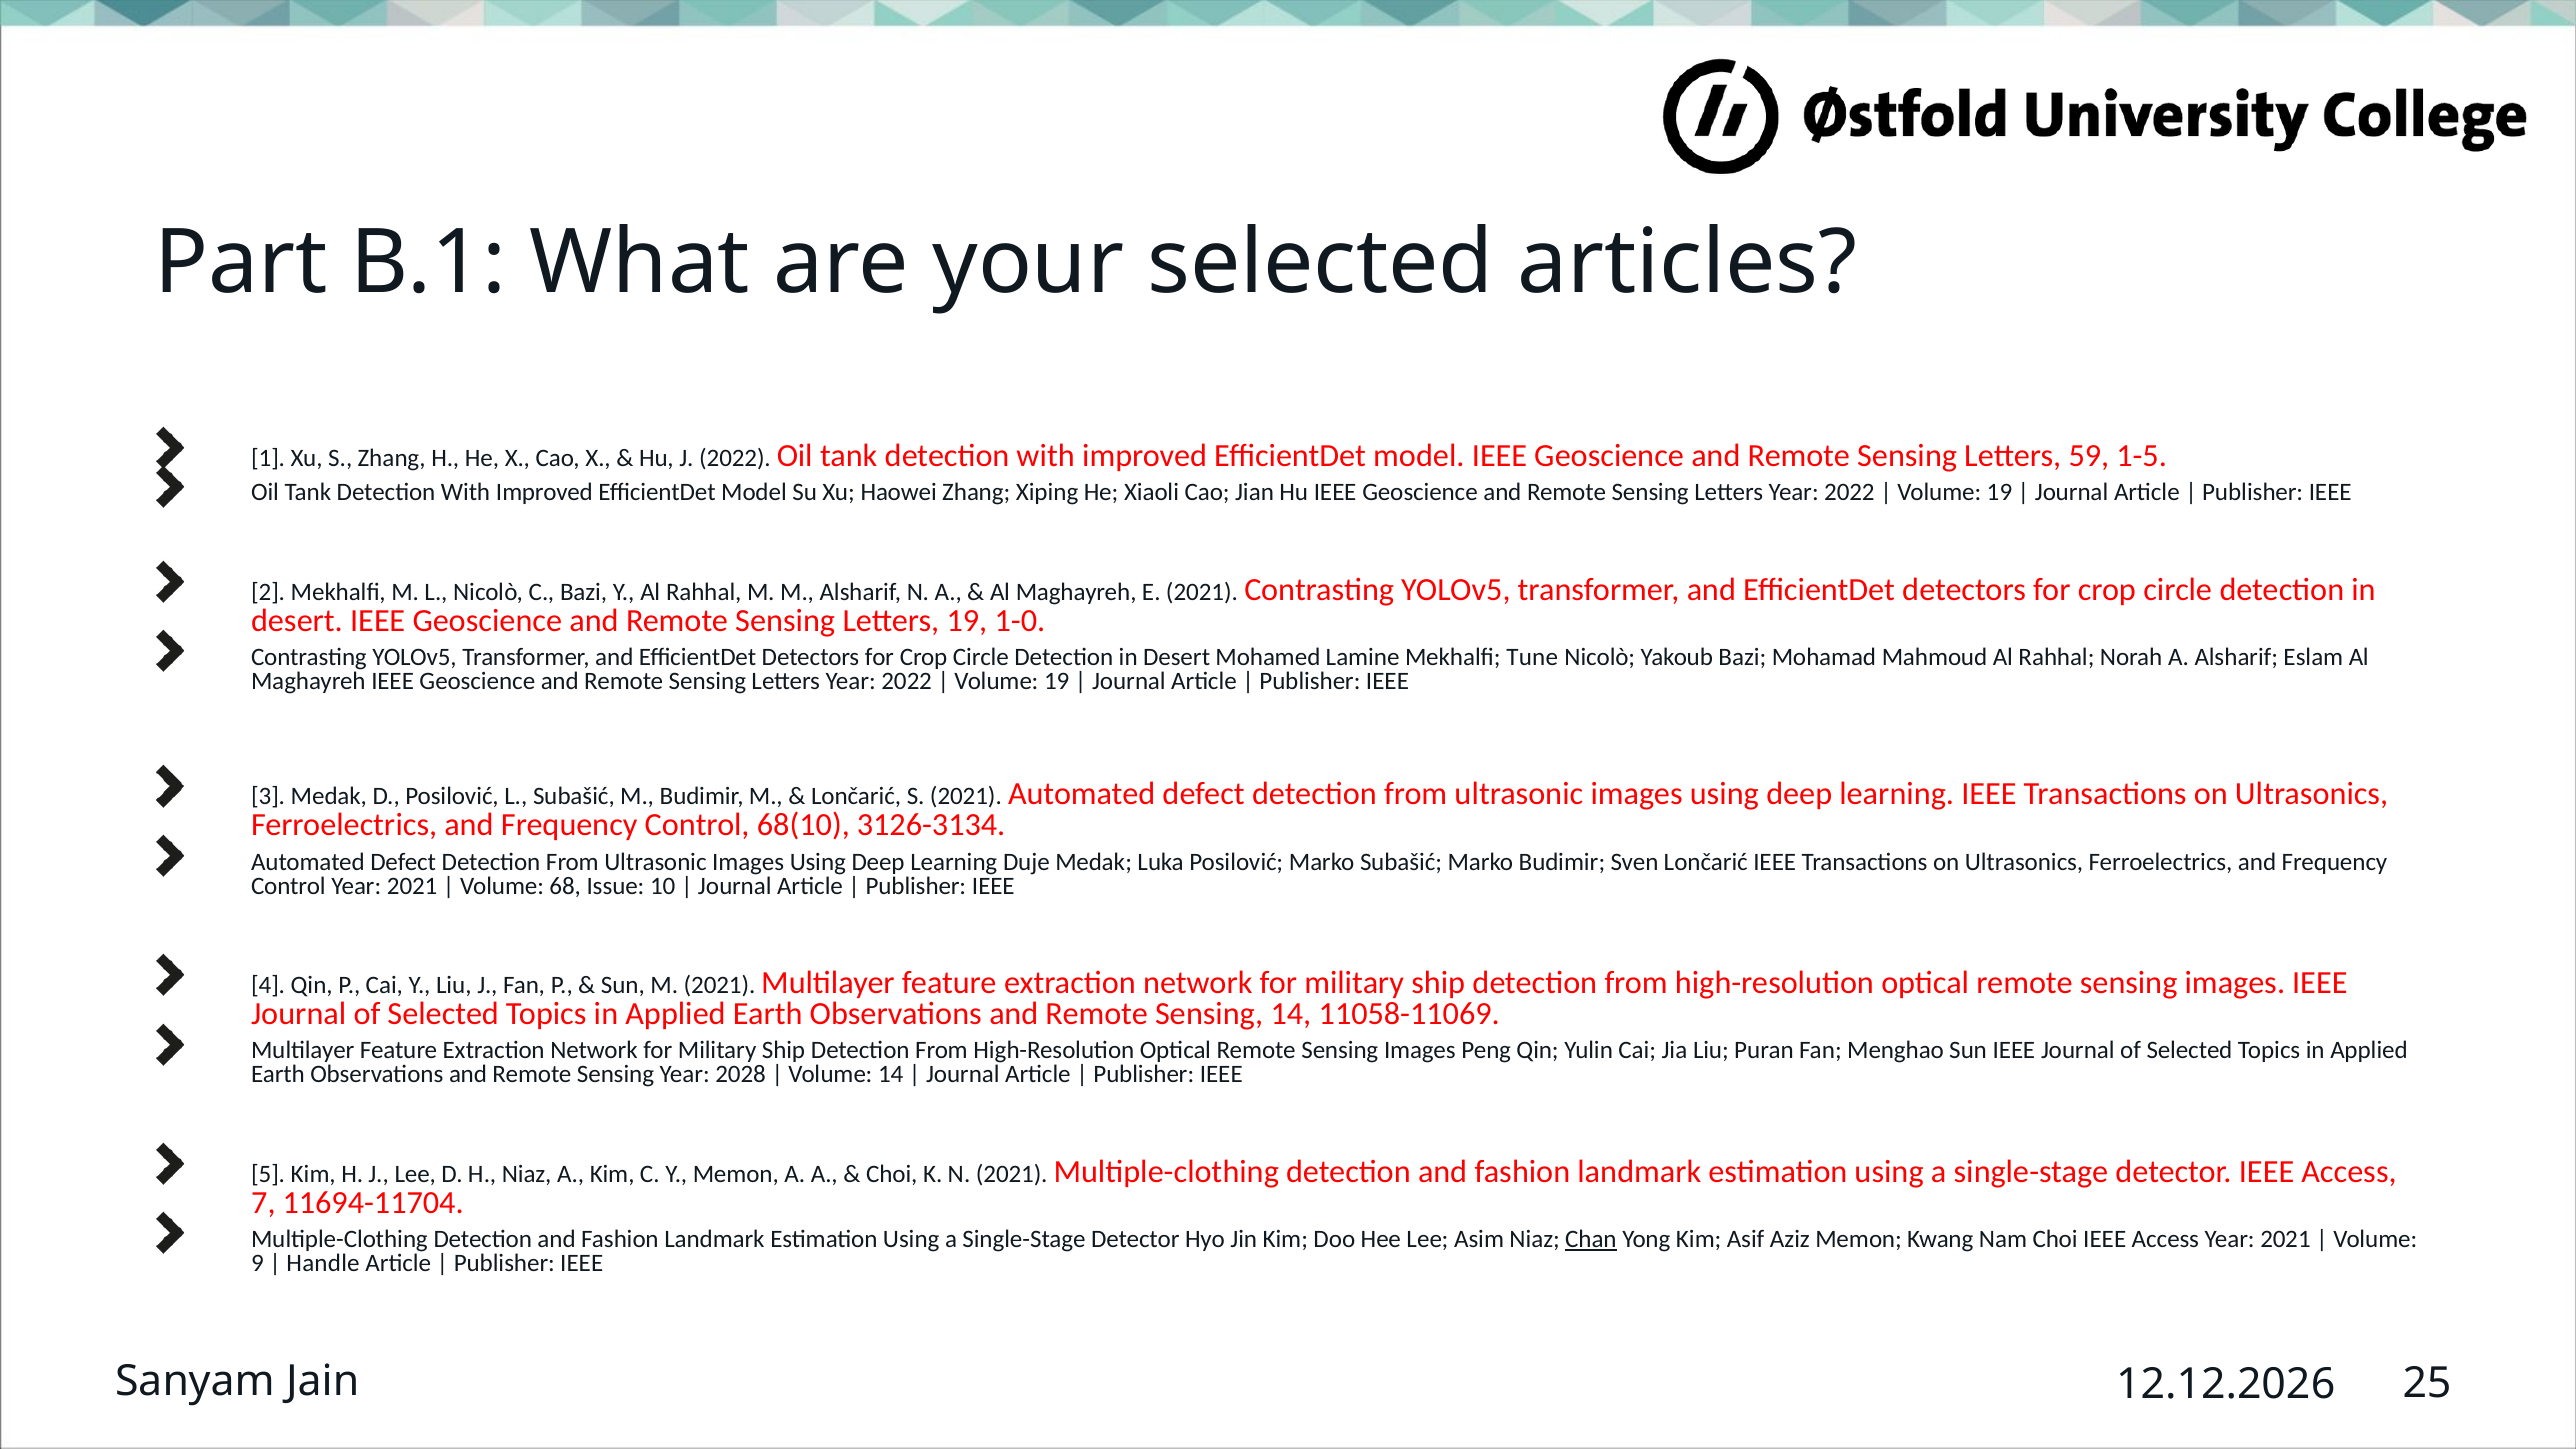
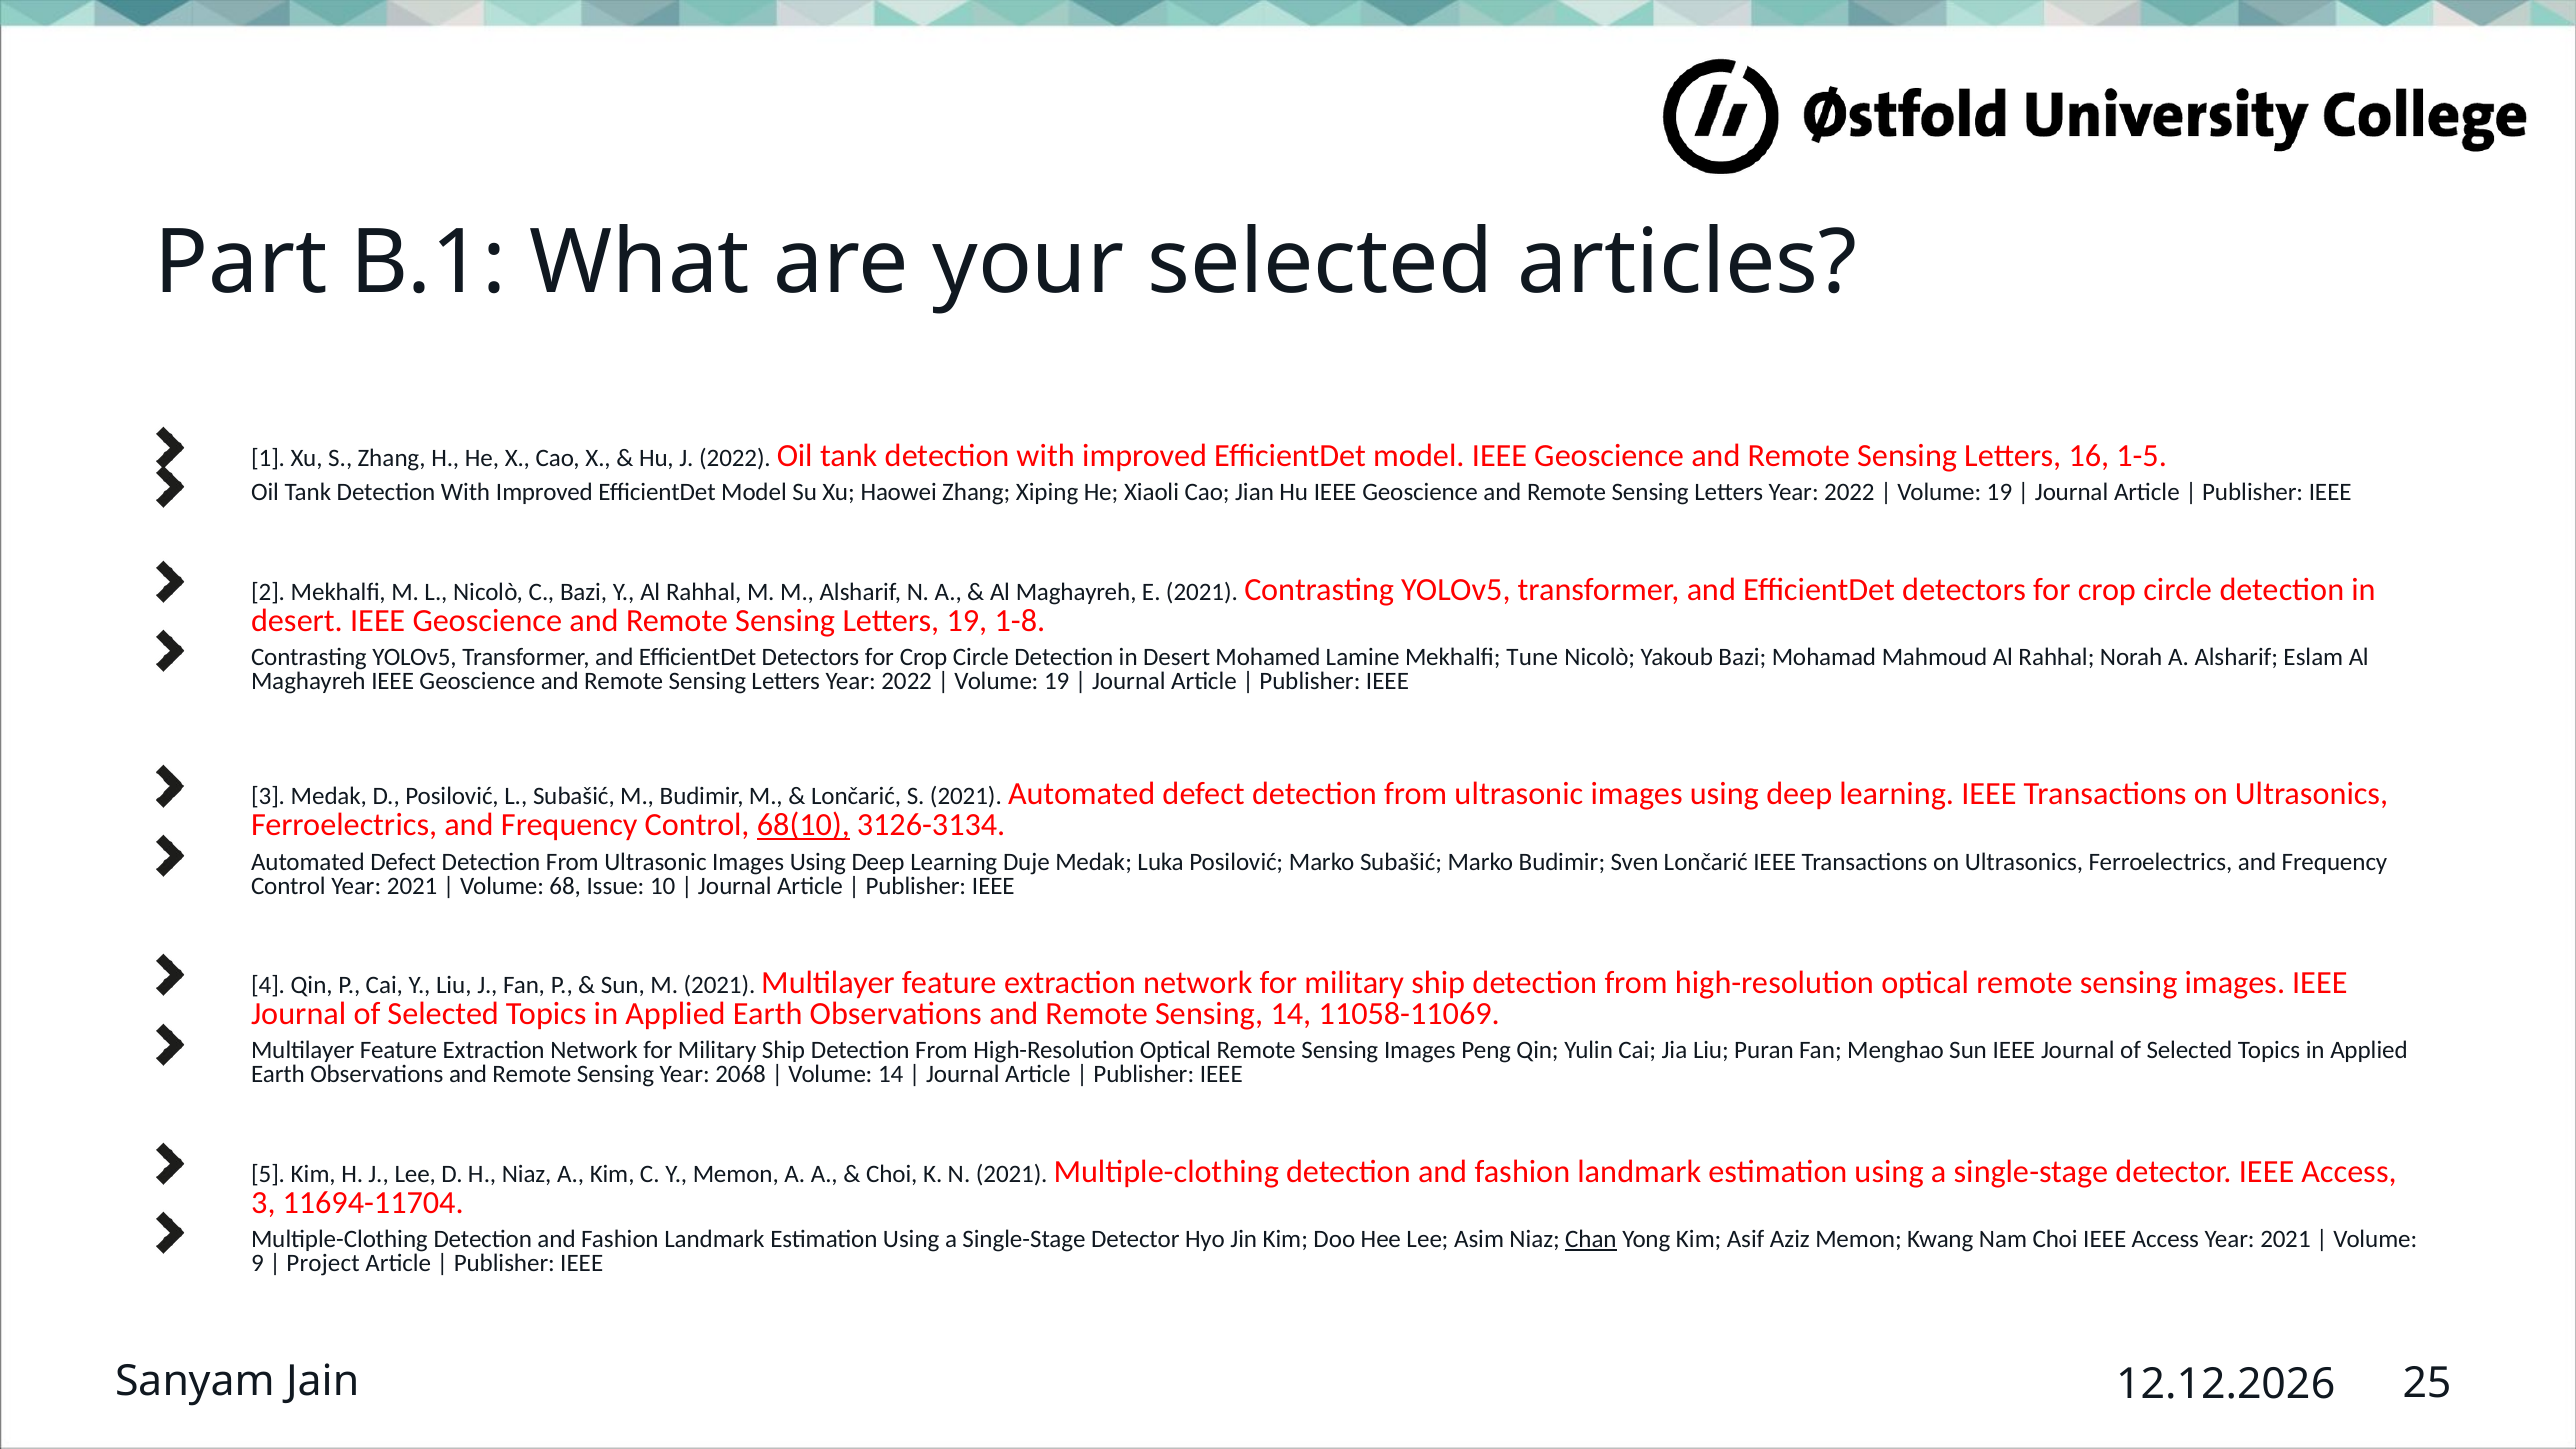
59: 59 -> 16 (2089, 456)
1-0: 1-0 -> 1-8 (1020, 620)
68(10 underline: none -> present (803, 825)
2028: 2028 -> 2068 (741, 1075)
7: 7 -> 3 (263, 1203)
Handle: Handle -> Project (323, 1263)
